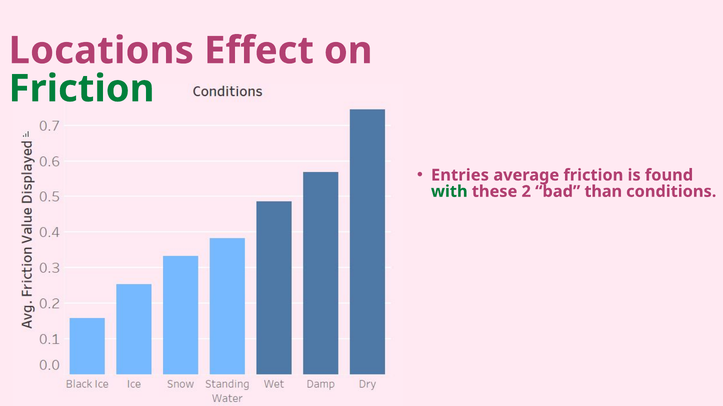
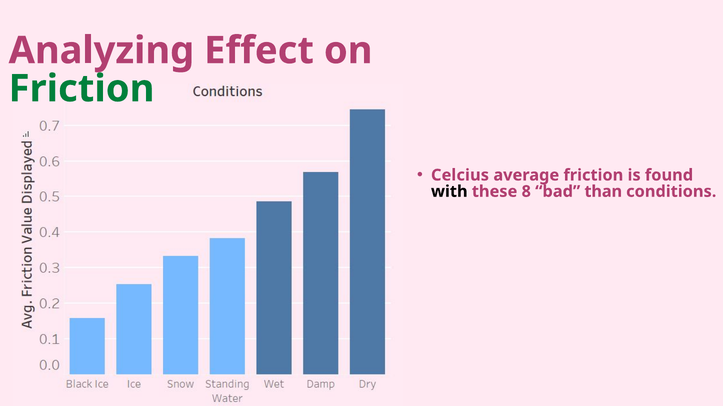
Locations: Locations -> Analyzing (101, 51)
Entries: Entries -> Celcius (460, 175)
with colour: green -> black (449, 192)
2: 2 -> 8 (526, 192)
